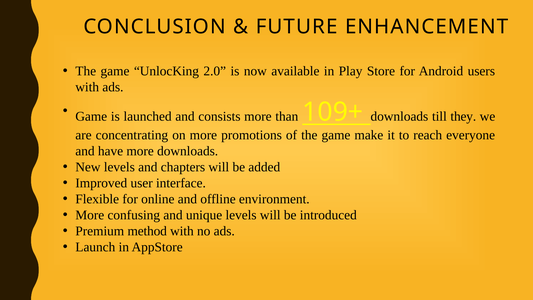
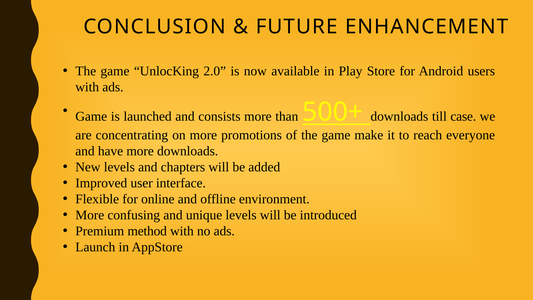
109+: 109+ -> 500+ (333, 112)
they: they -> case (463, 116)
